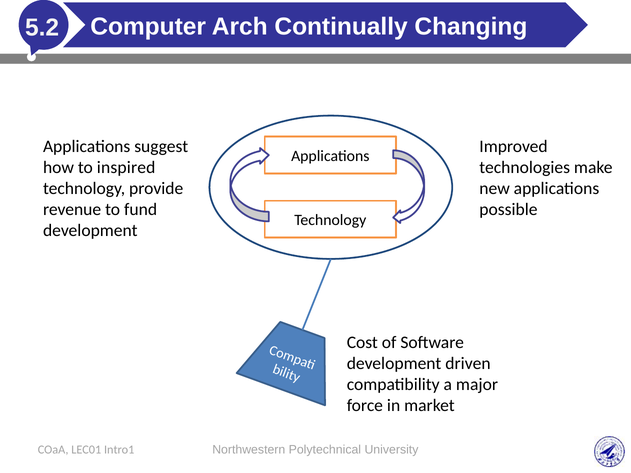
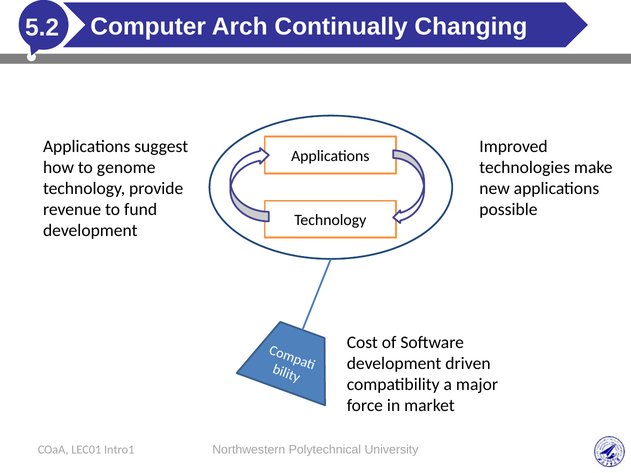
inspired: inspired -> genome (126, 167)
